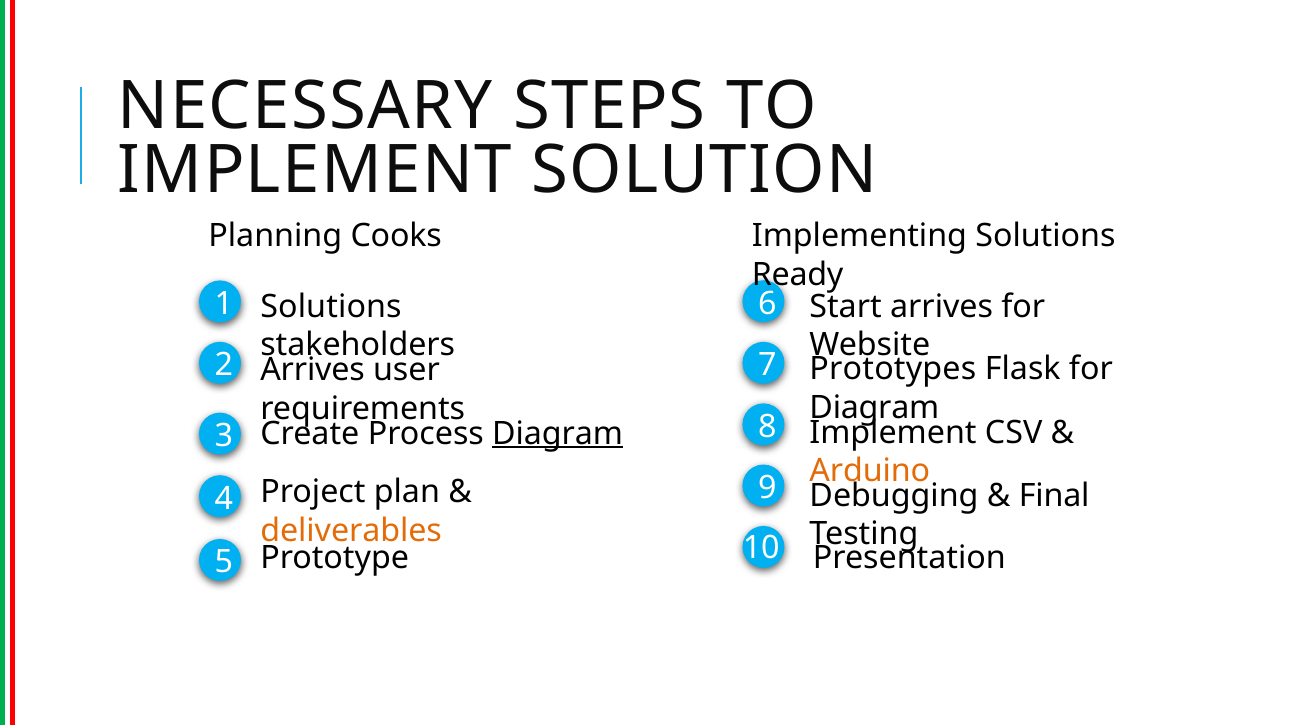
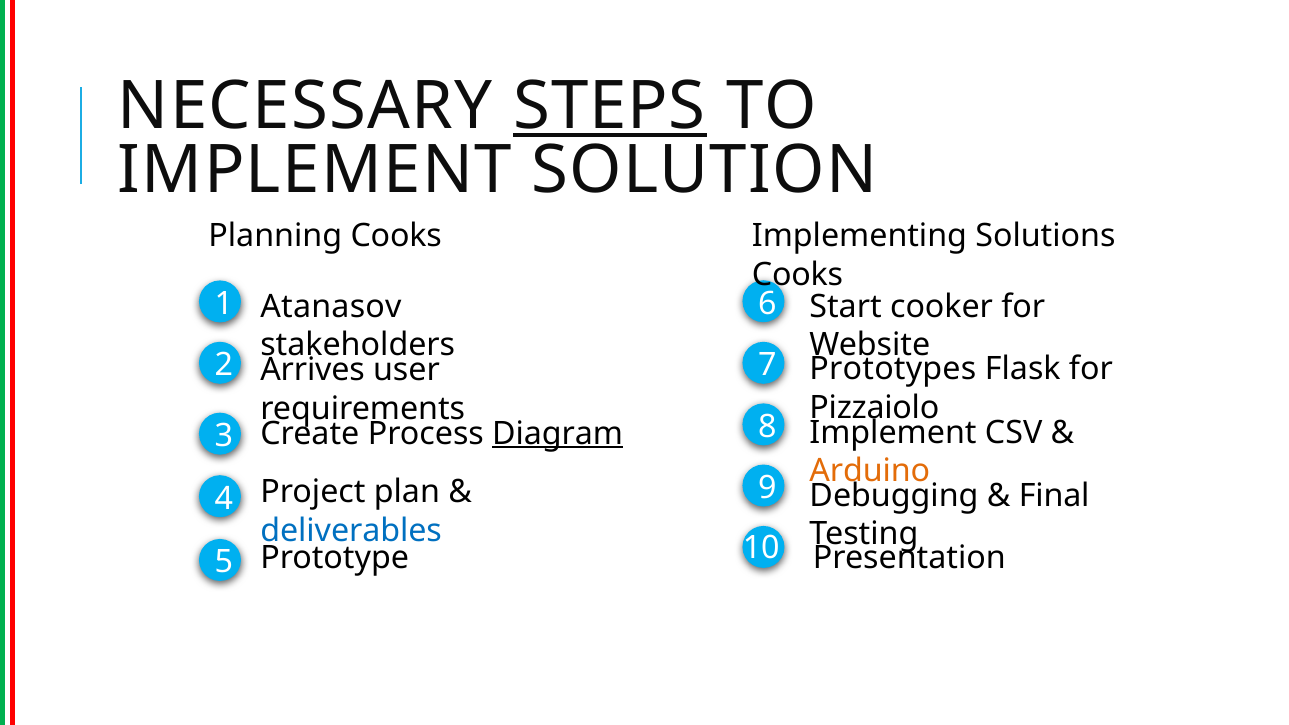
STEPS underline: none -> present (610, 106)
Ready: Ready -> Cooks (798, 274)
Start arrives: arrives -> cooker (942, 307)
1 Solutions: Solutions -> Atanasov (331, 307)
Diagram: Diagram -> Pizzaiolo (874, 408)
deliverables colour: orange -> blue (351, 531)
